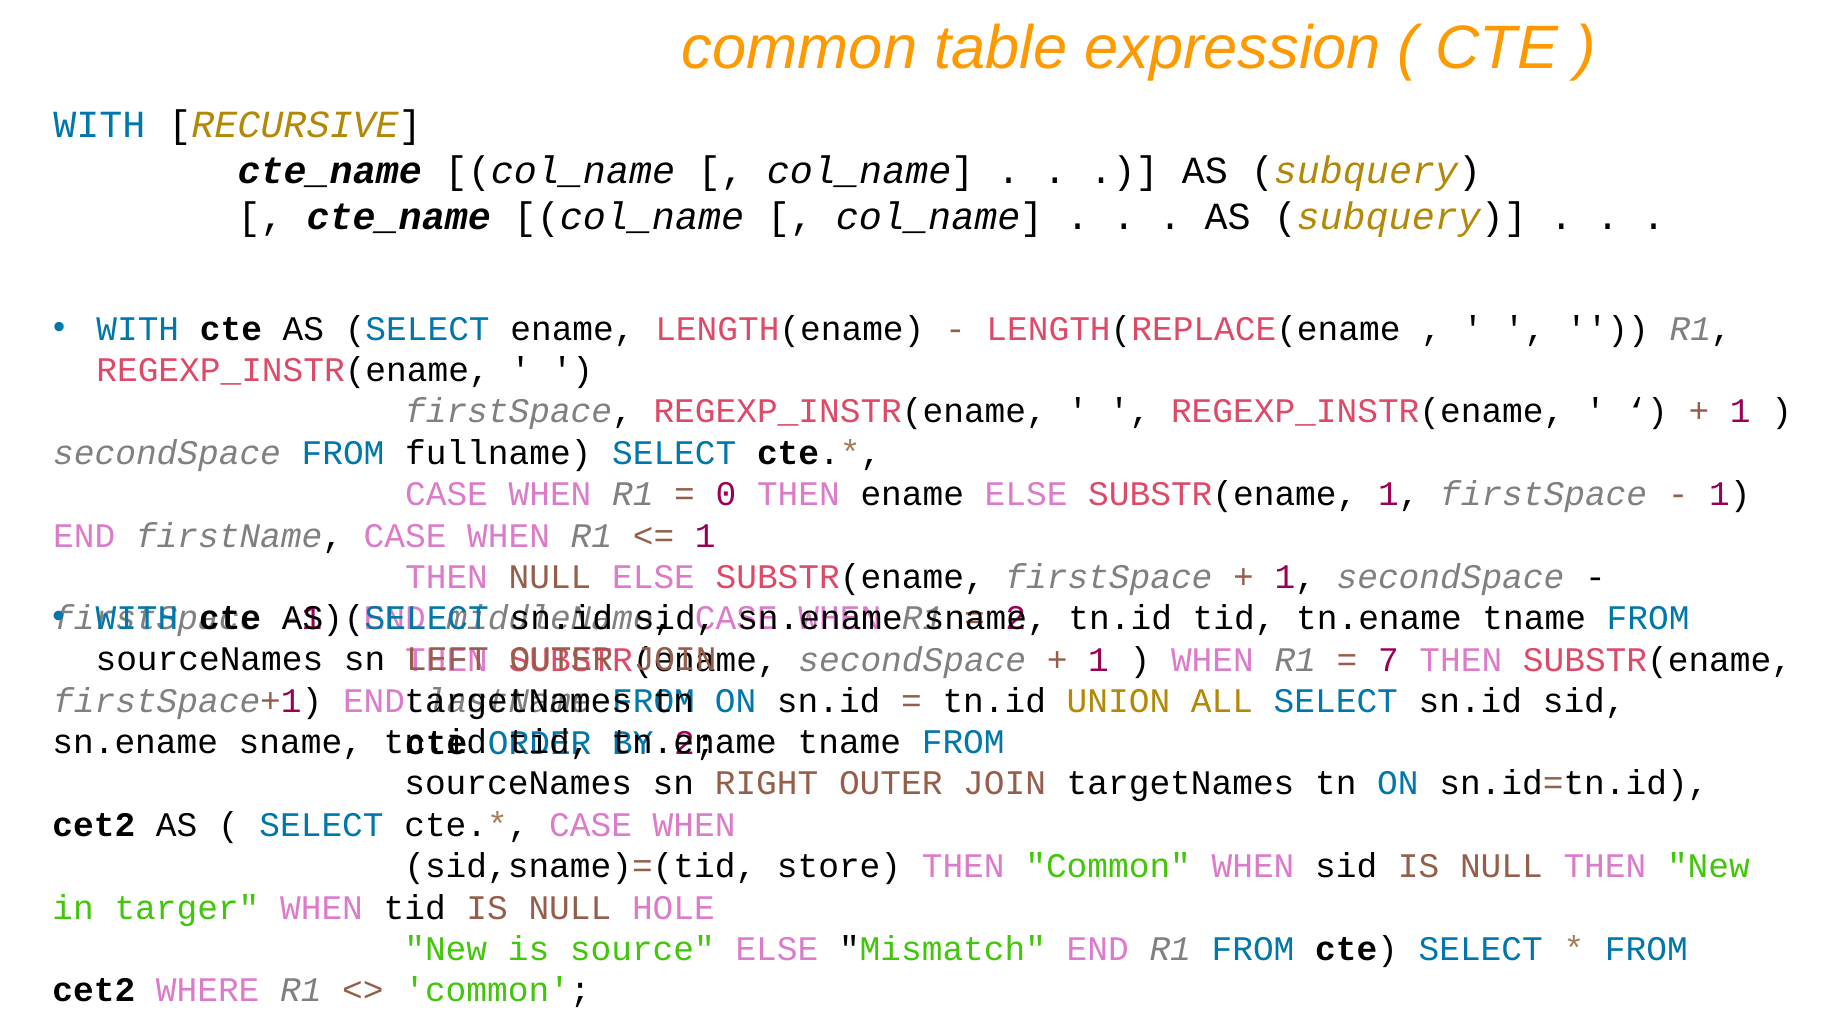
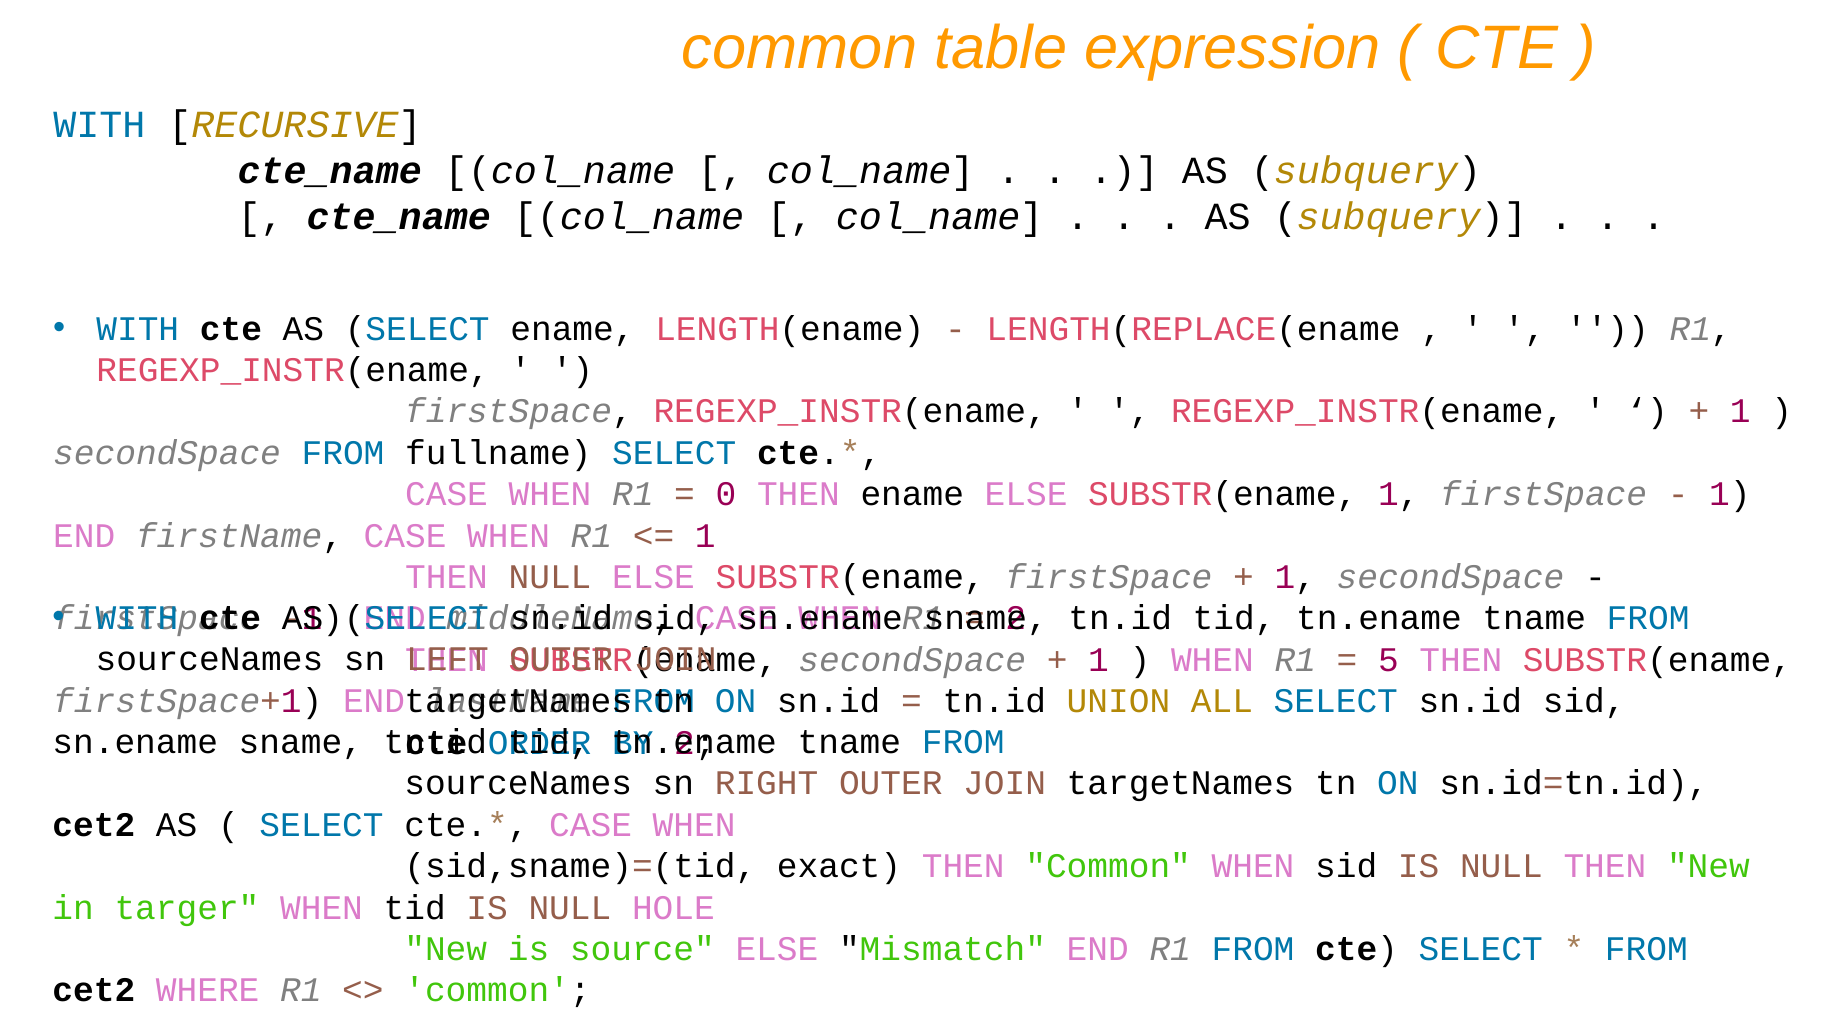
7: 7 -> 5 (1388, 660)
store: store -> exact (839, 866)
